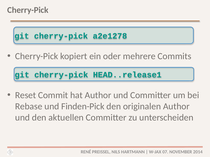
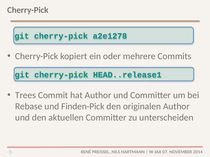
Reset: Reset -> Trees (26, 96)
